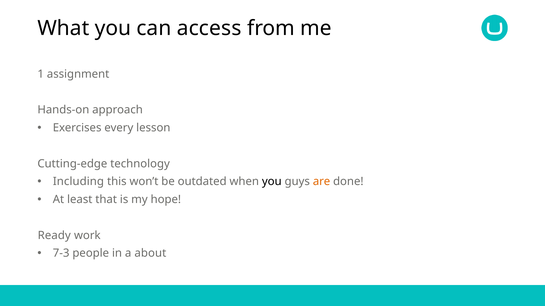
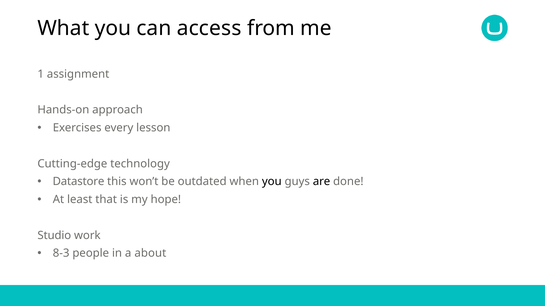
Including: Including -> Datastore (79, 182)
are colour: orange -> black (322, 182)
Ready: Ready -> Studio (54, 236)
7-3: 7-3 -> 8-3 (61, 254)
